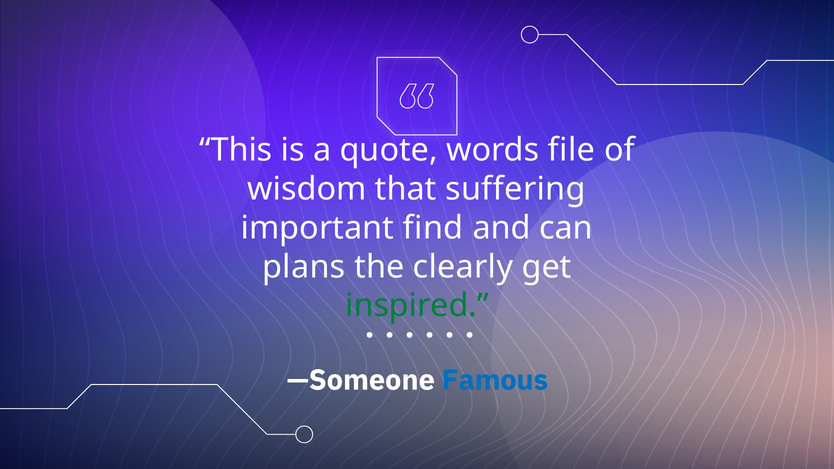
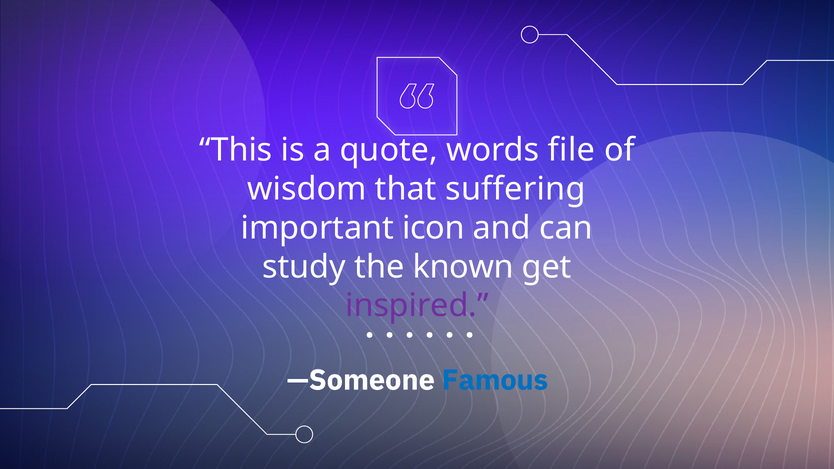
find: find -> icon (433, 228)
plans: plans -> study (304, 267)
clearly: clearly -> known (463, 267)
inspired colour: green -> purple (417, 306)
